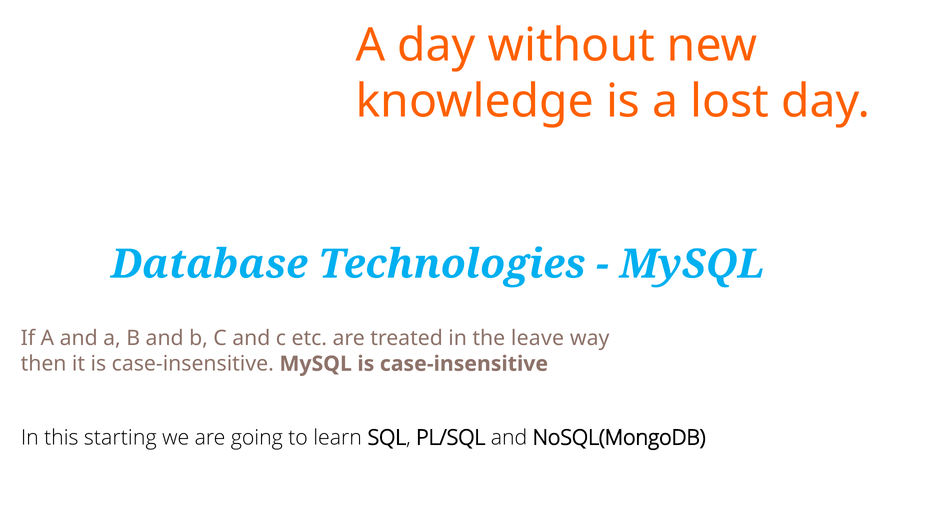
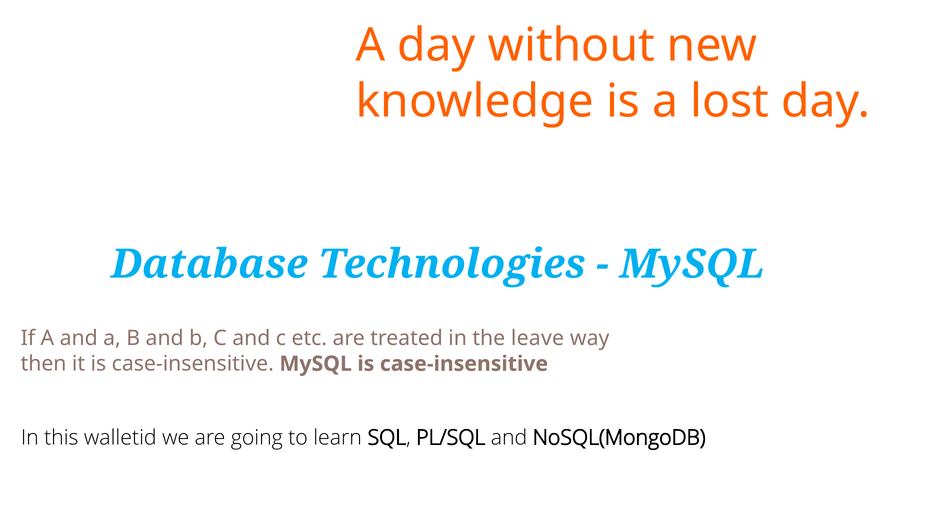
starting: starting -> walletid (120, 438)
